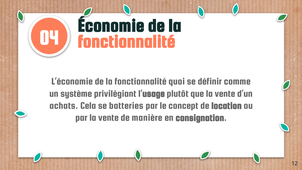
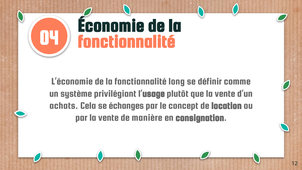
quoi: quoi -> long (177, 81)
batteries: batteries -> échanges (126, 105)
